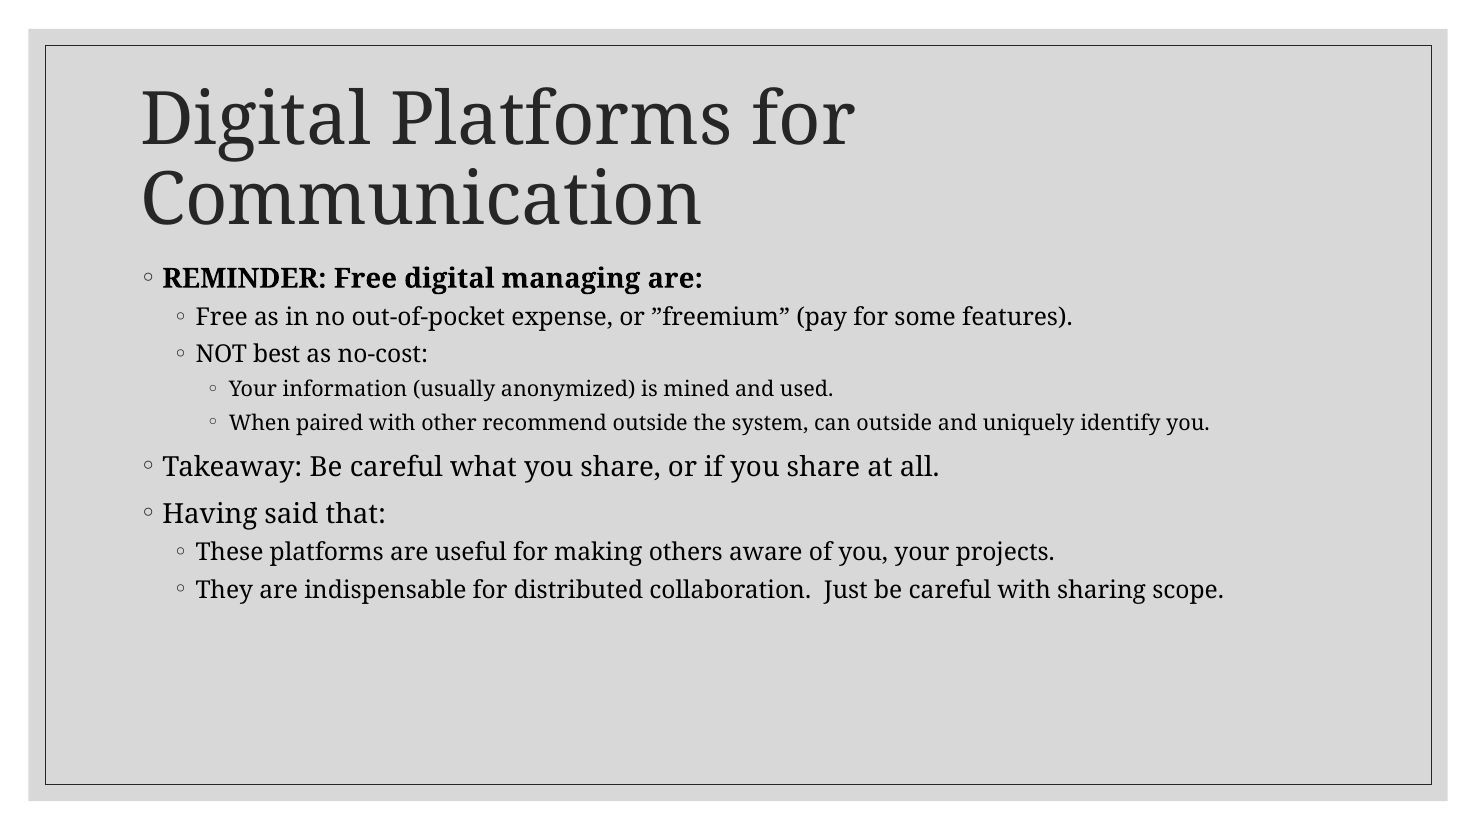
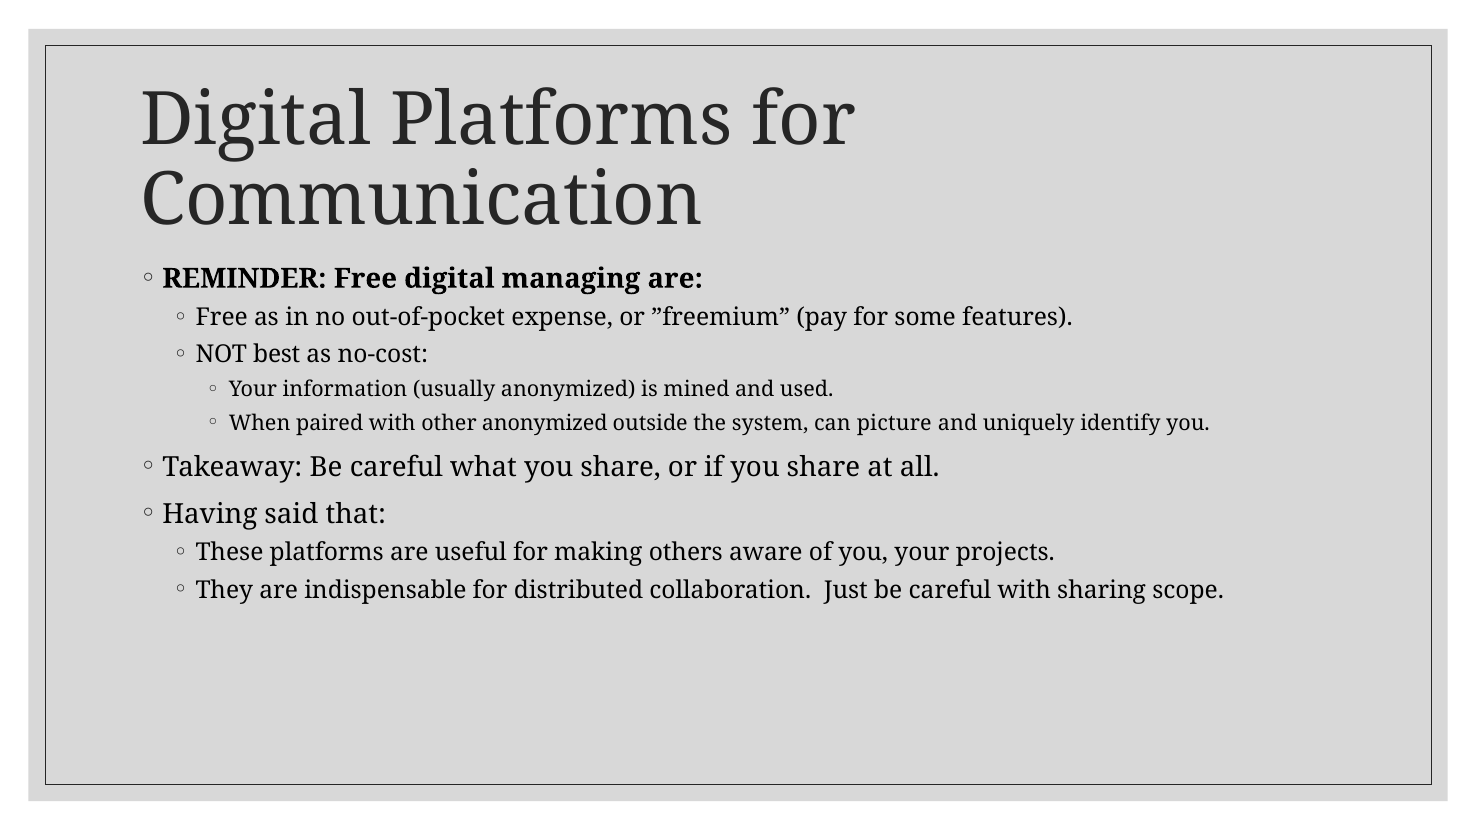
other recommend: recommend -> anonymized (545, 423)
can outside: outside -> picture (894, 423)
